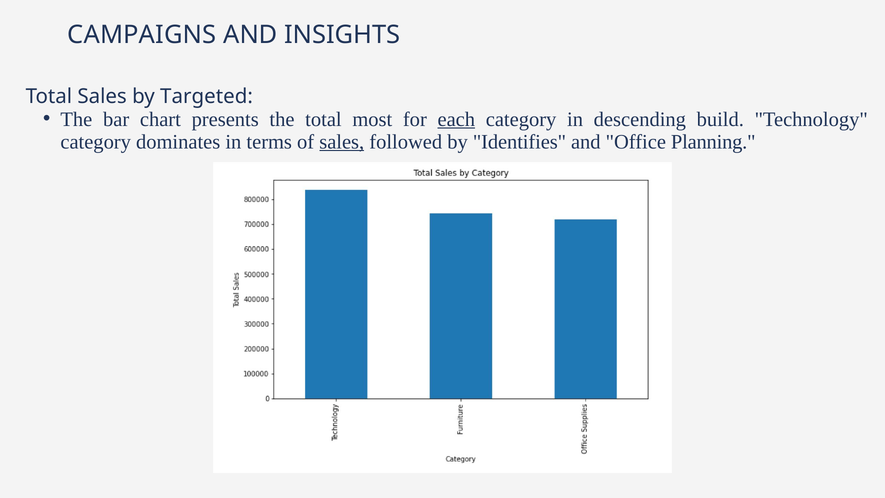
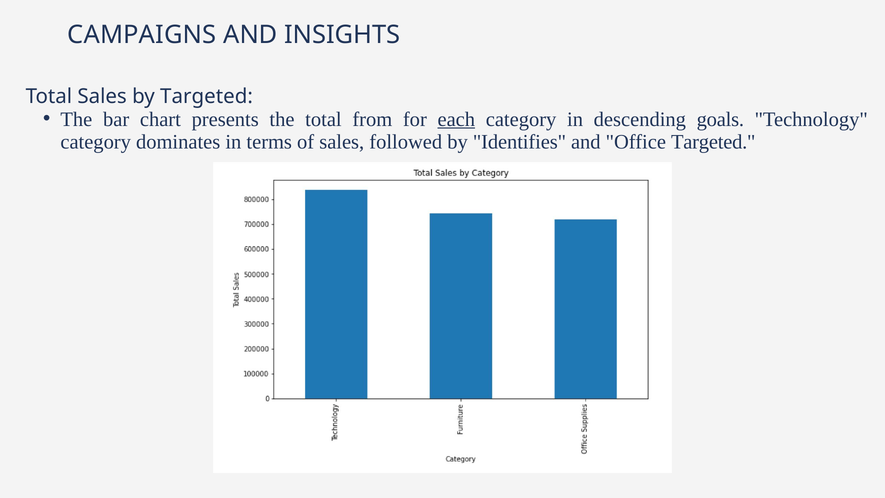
most: most -> from (372, 119)
build: build -> goals (720, 119)
sales underline: present -> none (342, 142)
Office Planning: Planning -> Targeted (713, 142)
